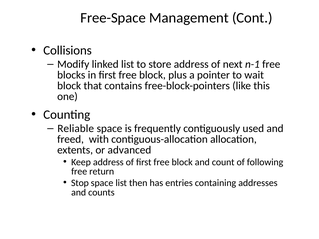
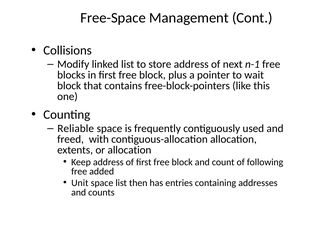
or advanced: advanced -> allocation (129, 150)
return: return -> added (102, 172)
Stop: Stop -> Unit (80, 183)
